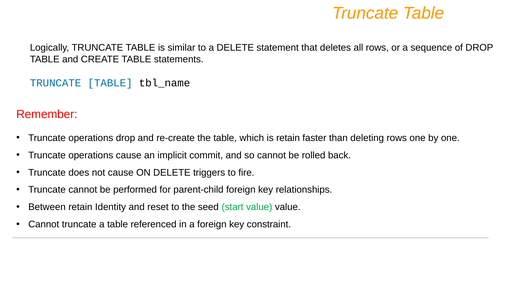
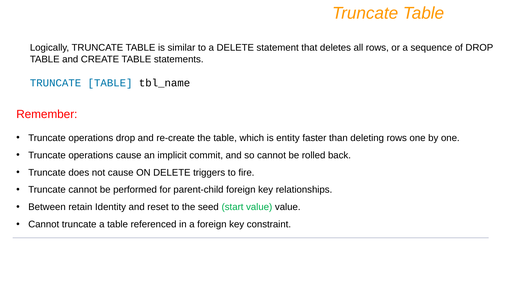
is retain: retain -> entity (288, 138)
